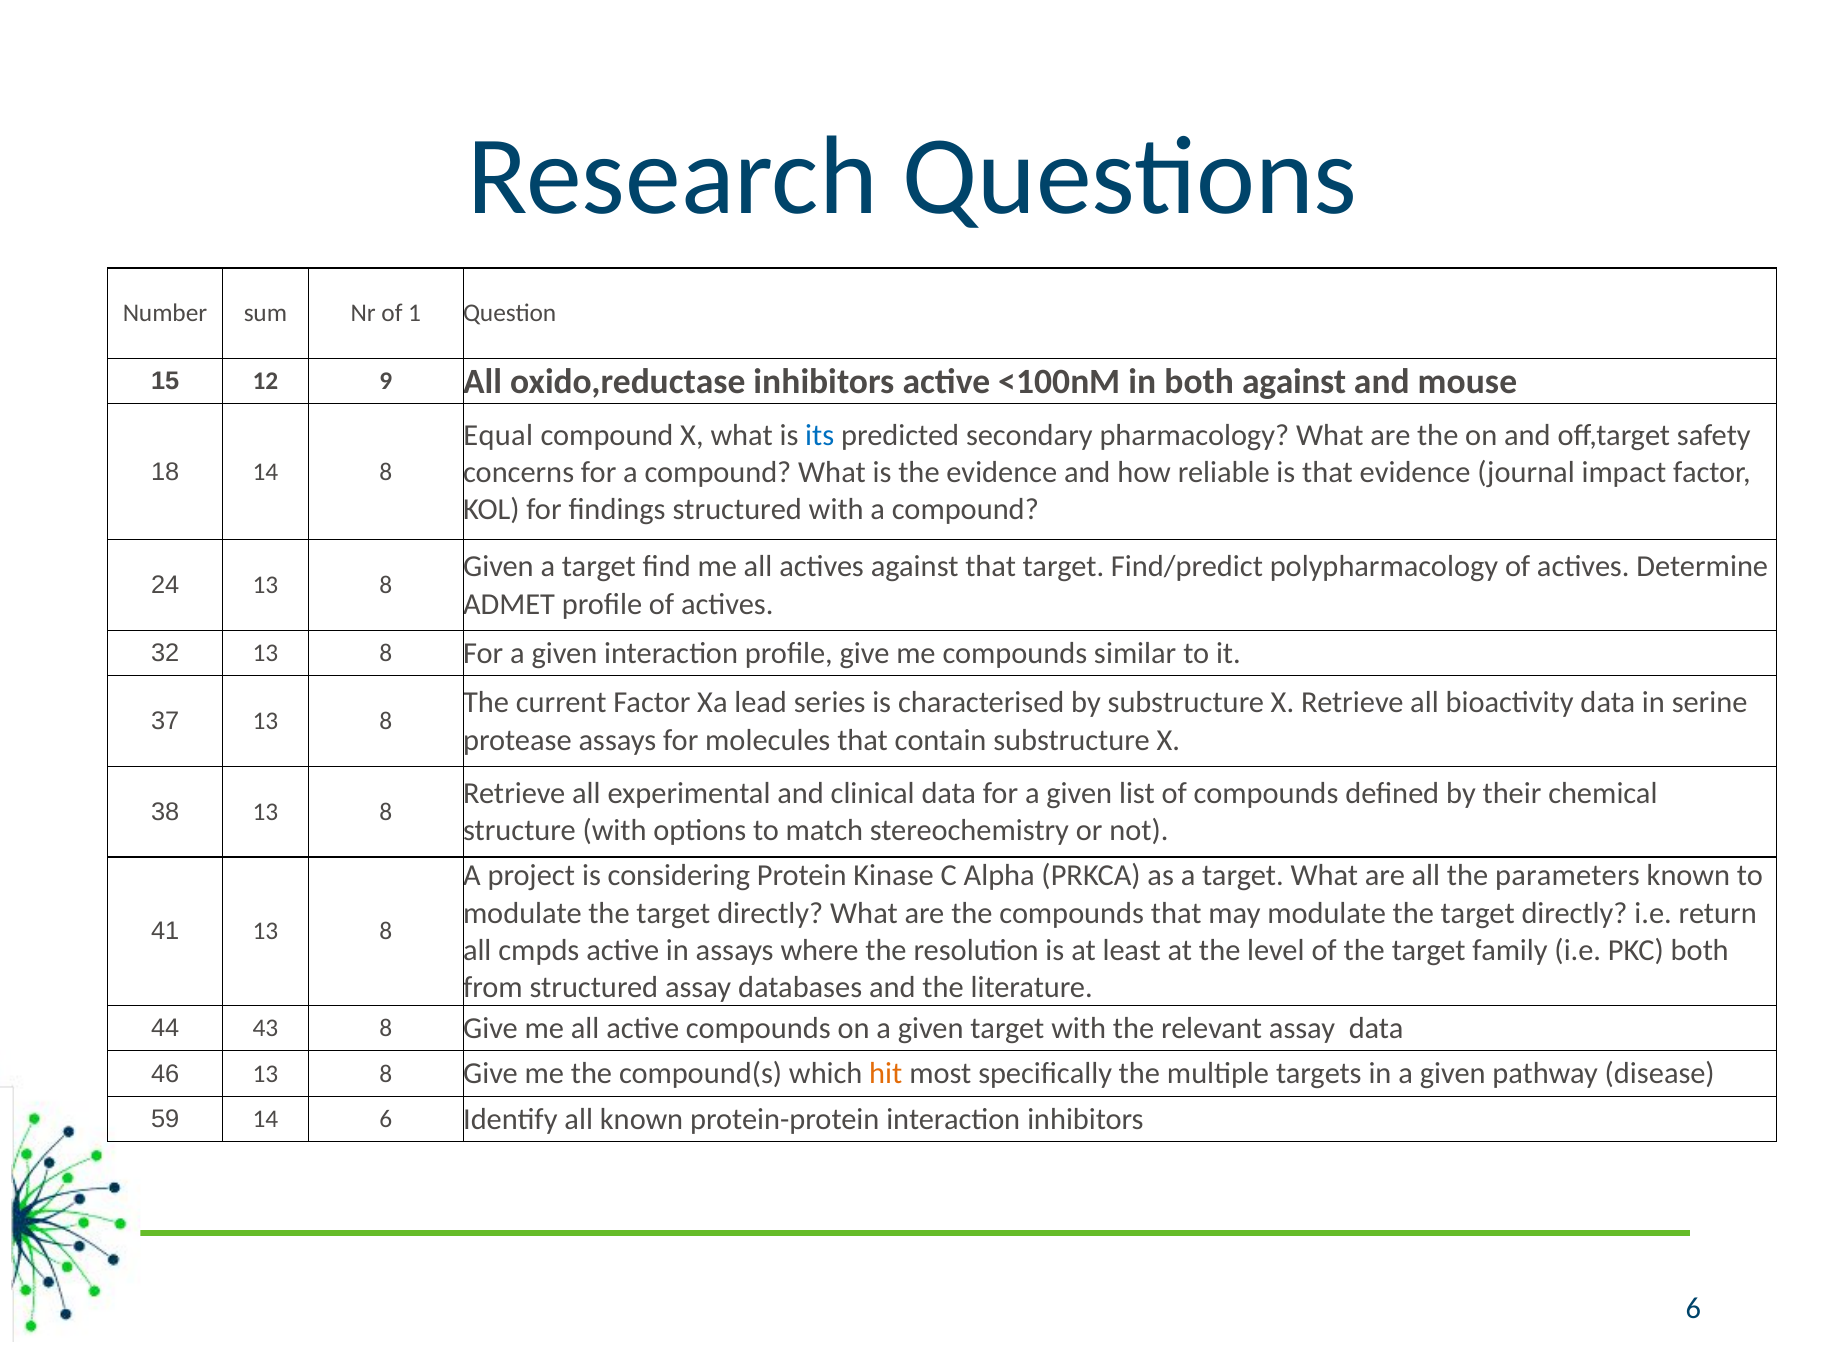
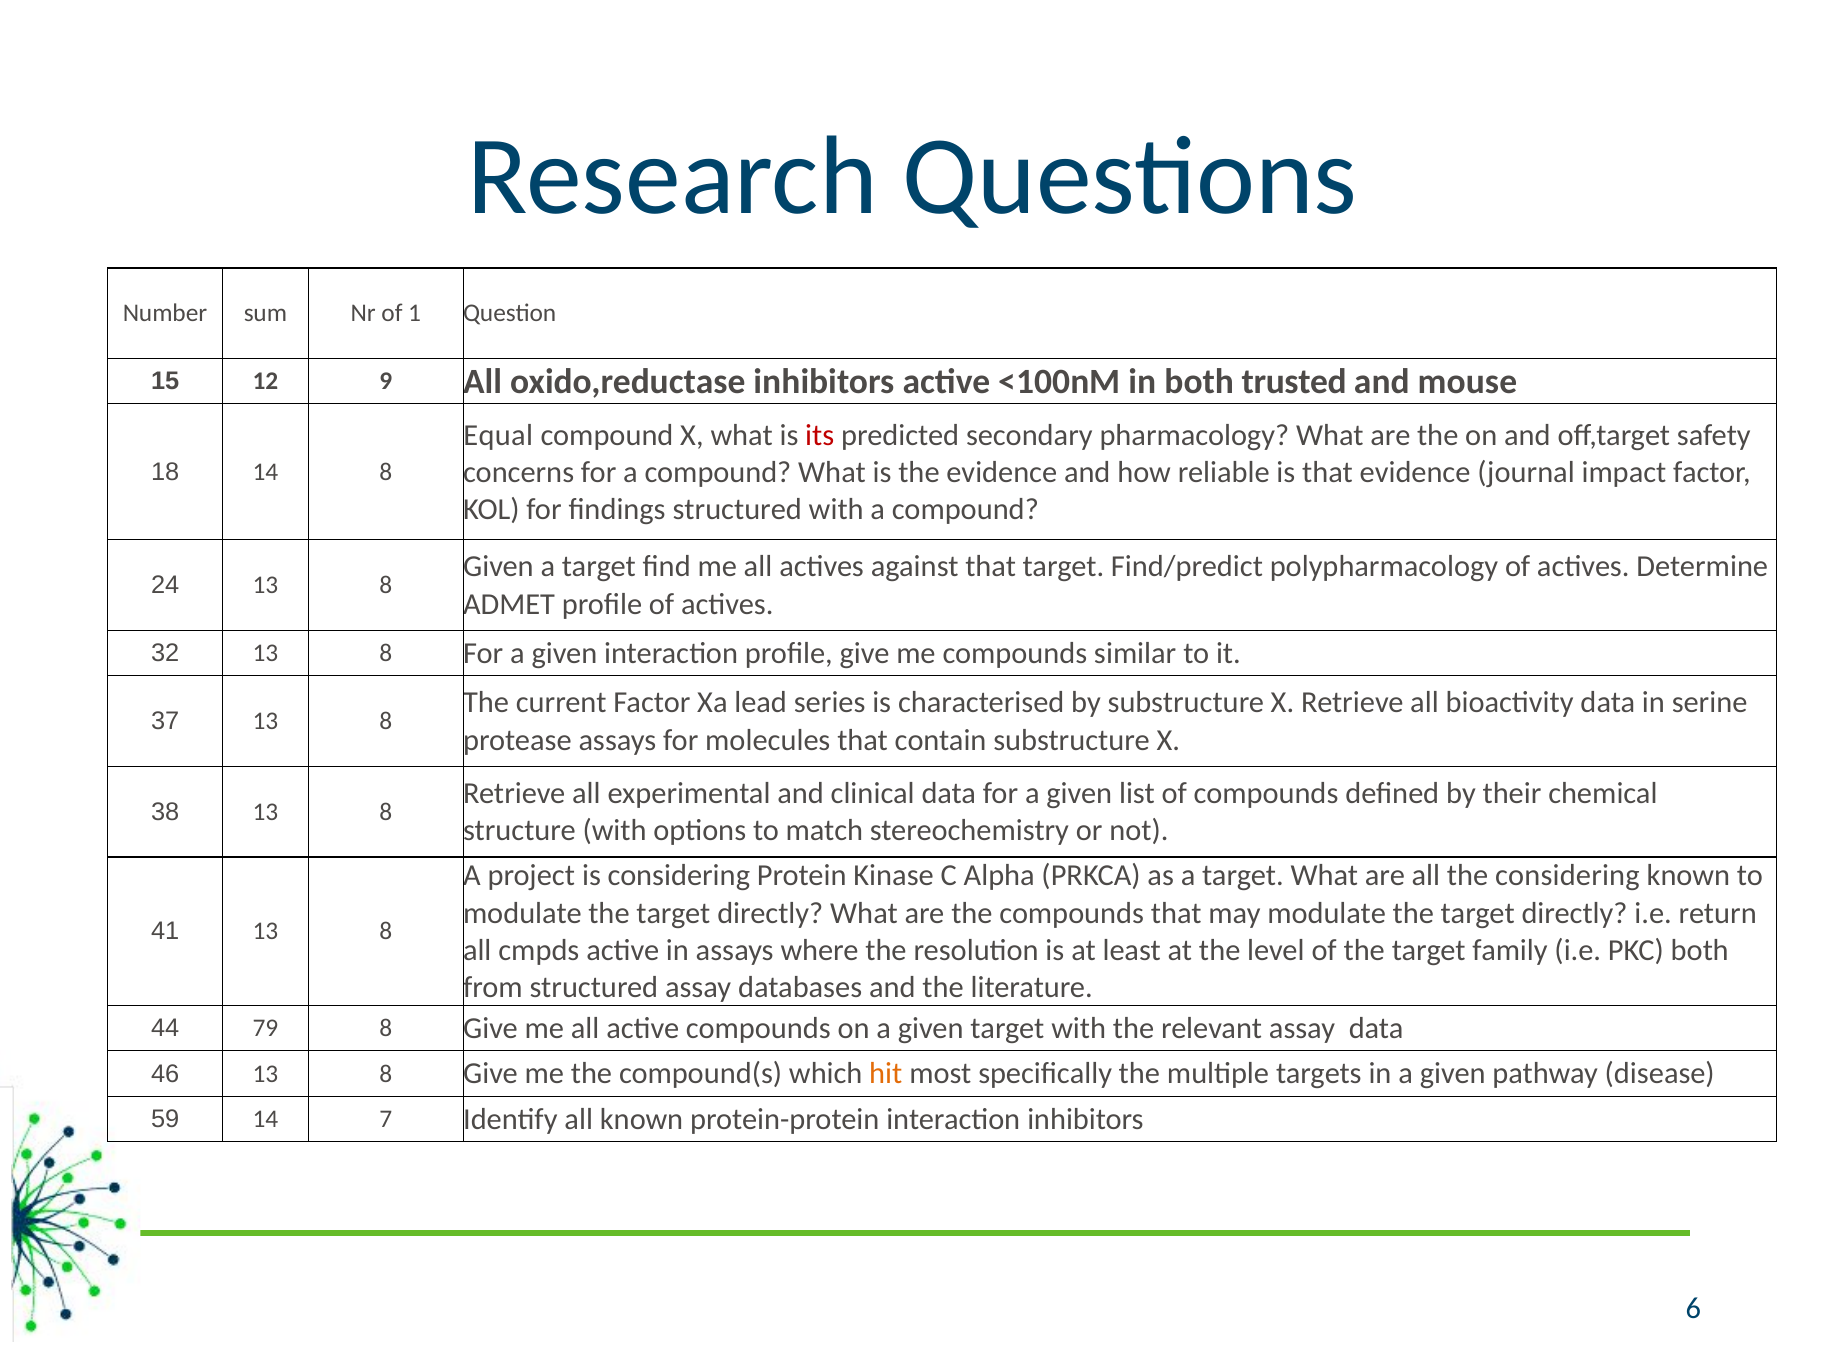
both against: against -> trusted (1294, 382)
its colour: blue -> red (820, 435)
the parameters: parameters -> considering (1567, 876)
43: 43 -> 79 (265, 1029)
14 6: 6 -> 7 (386, 1119)
